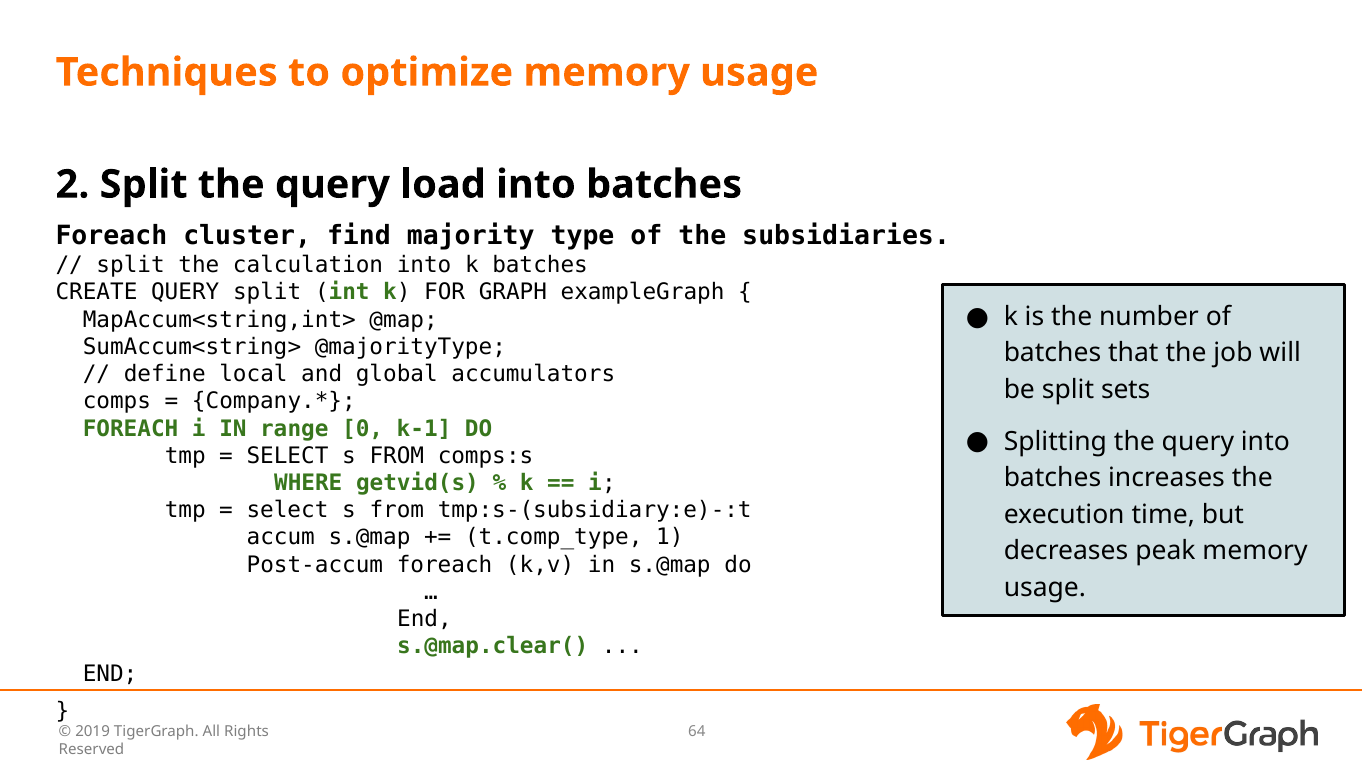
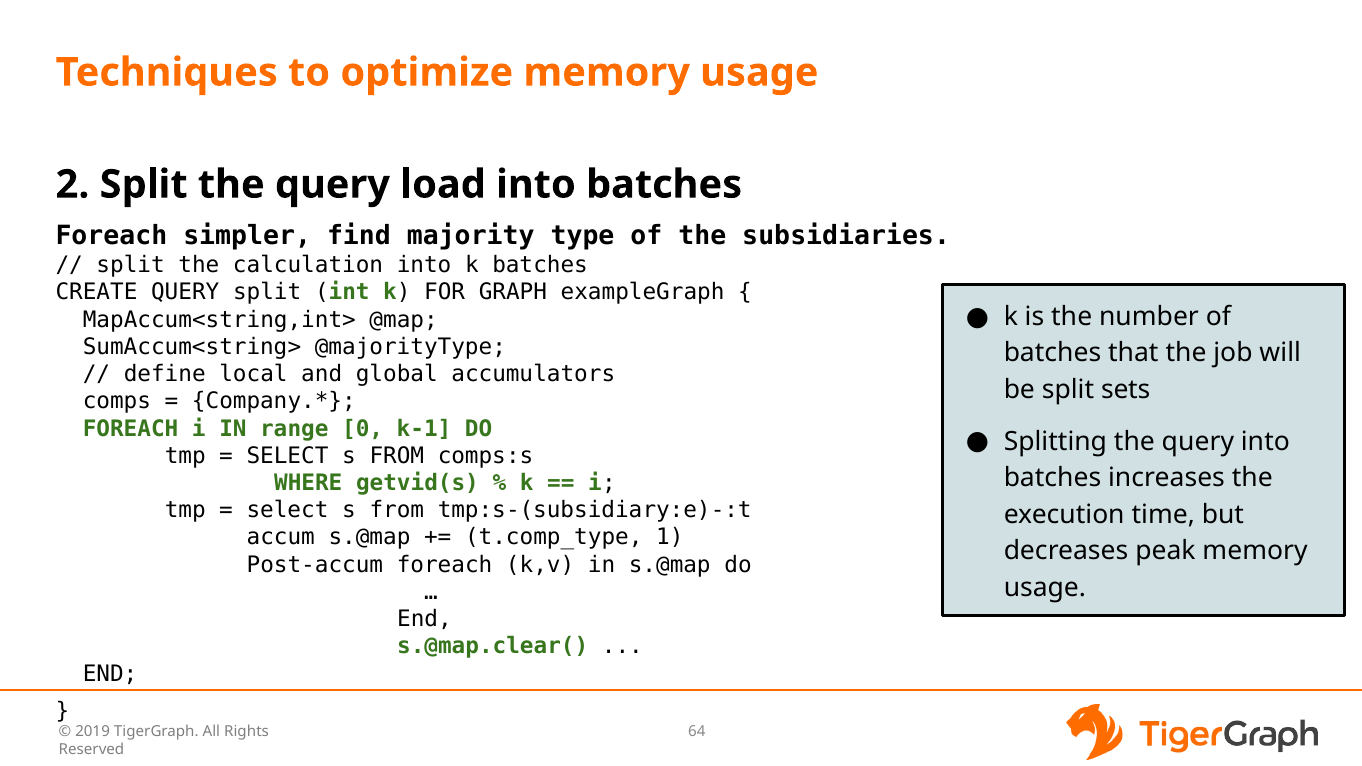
cluster: cluster -> simpler (247, 236)
